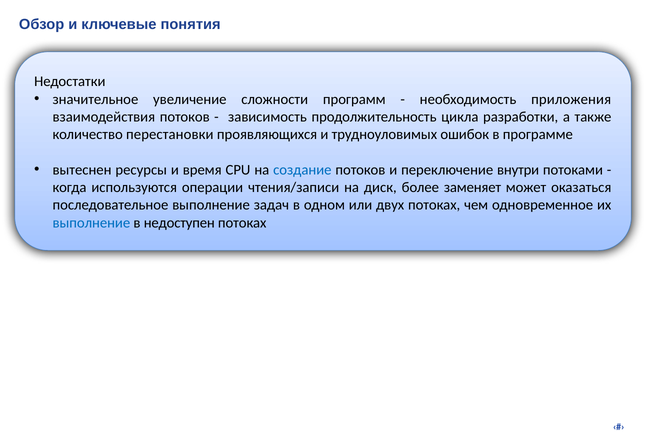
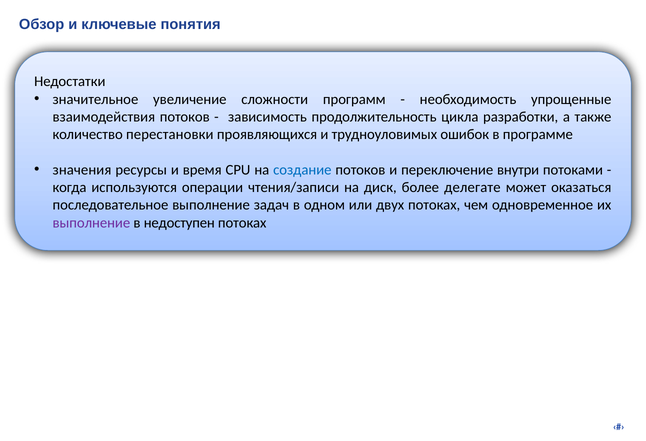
приложения: приложения -> упрощенные (571, 99)
вытеснен: вытеснен -> значения (82, 170)
заменяет: заменяет -> делегате (472, 187)
выполнение colour: blue -> purple (91, 222)
